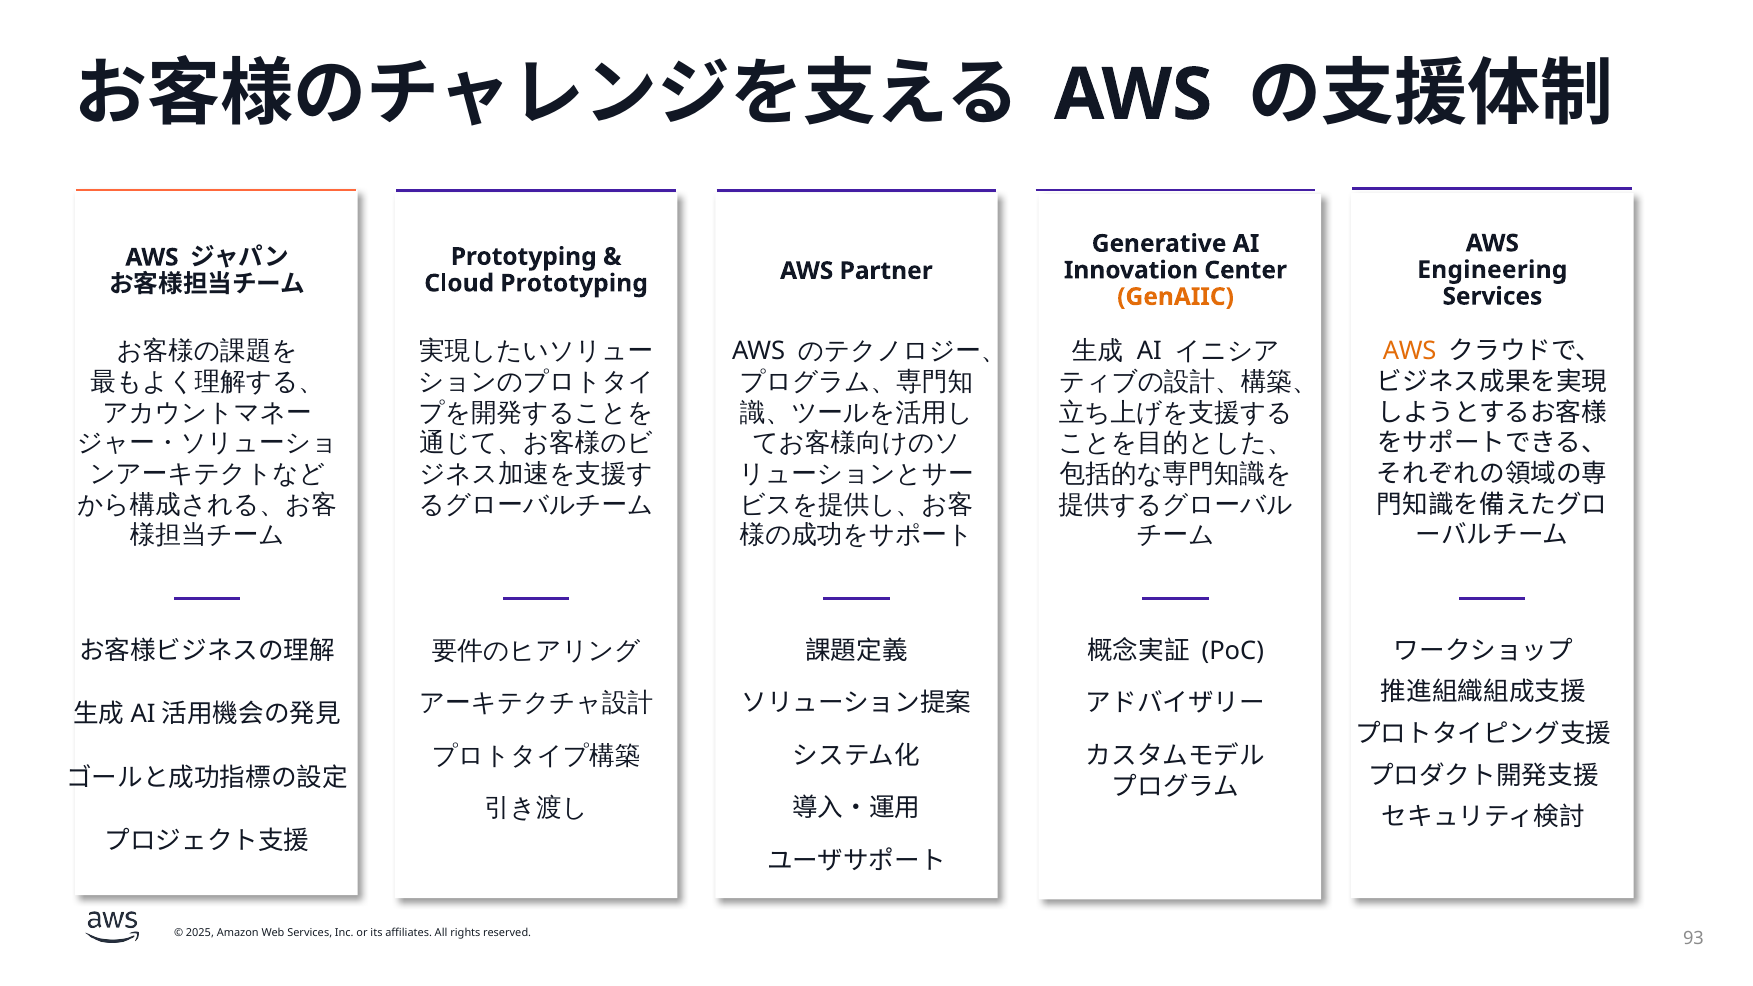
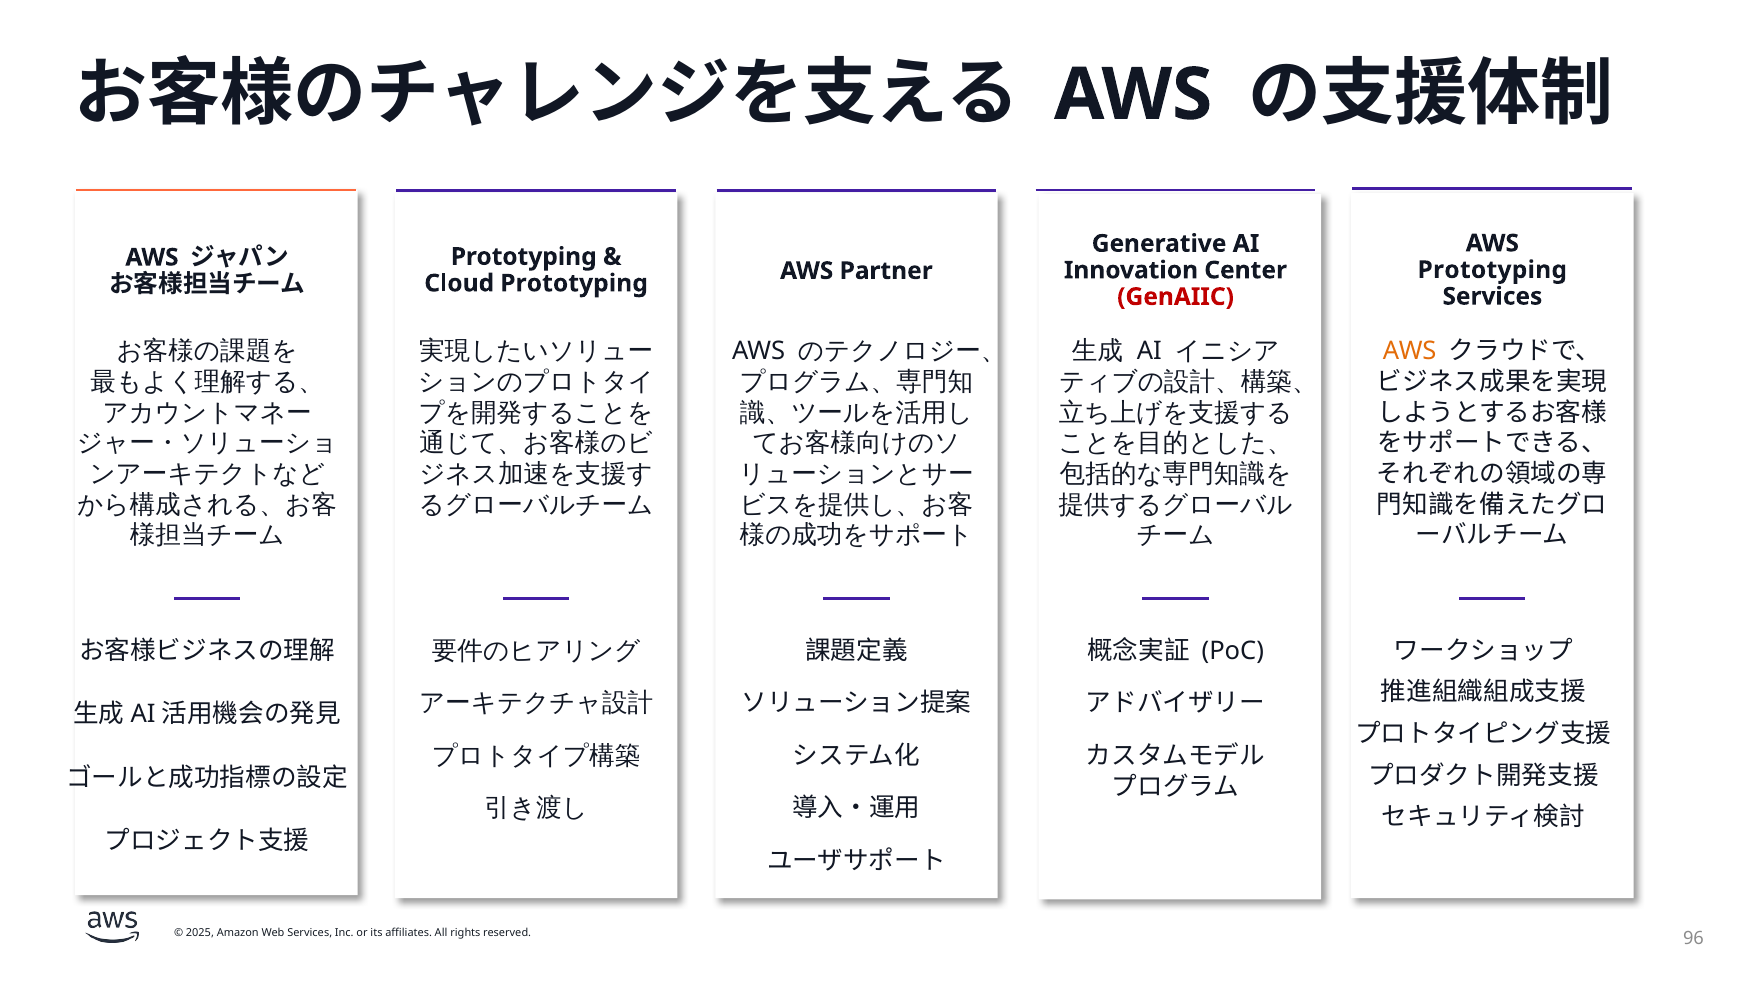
Engineering: Engineering -> Prototyping (1492, 270)
GenAIIC colour: orange -> red (1176, 297)
93: 93 -> 96 (1693, 939)
